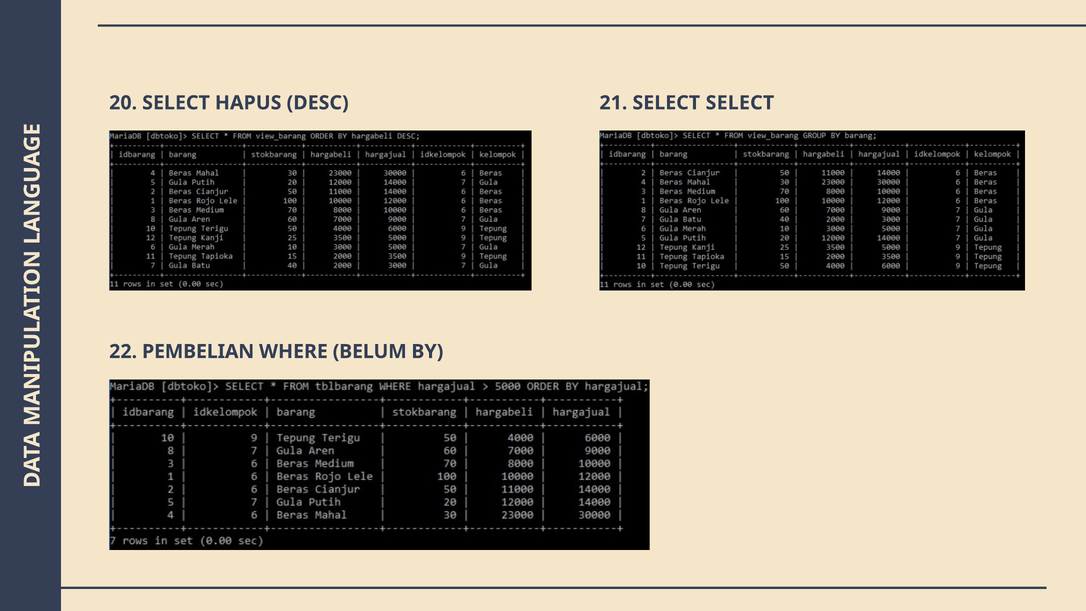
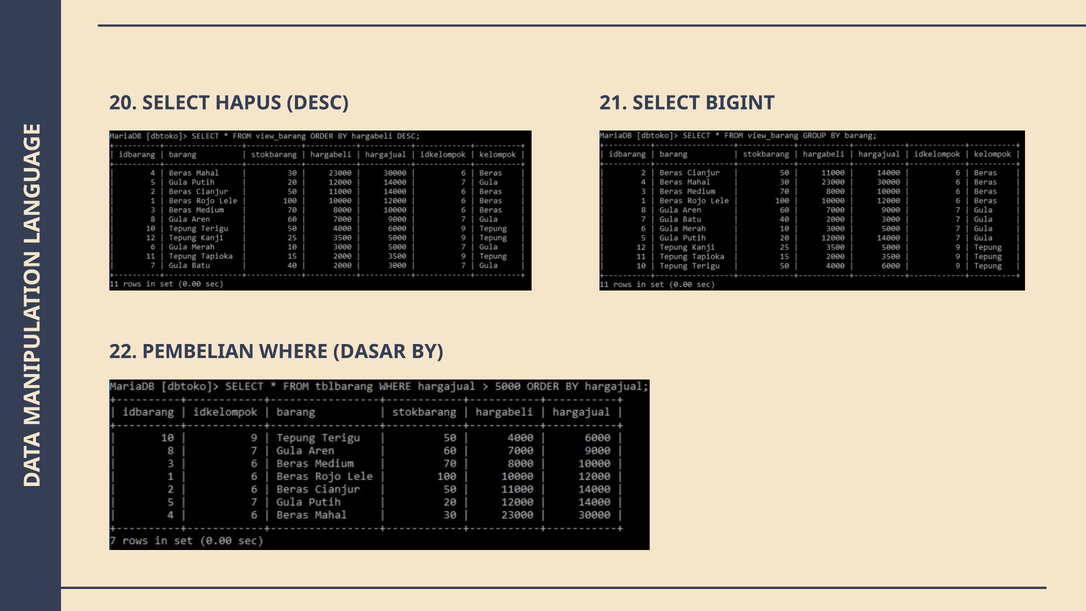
SELECT SELECT: SELECT -> BIGINT (740, 103)
BELUM: BELUM -> DASAR (370, 352)
